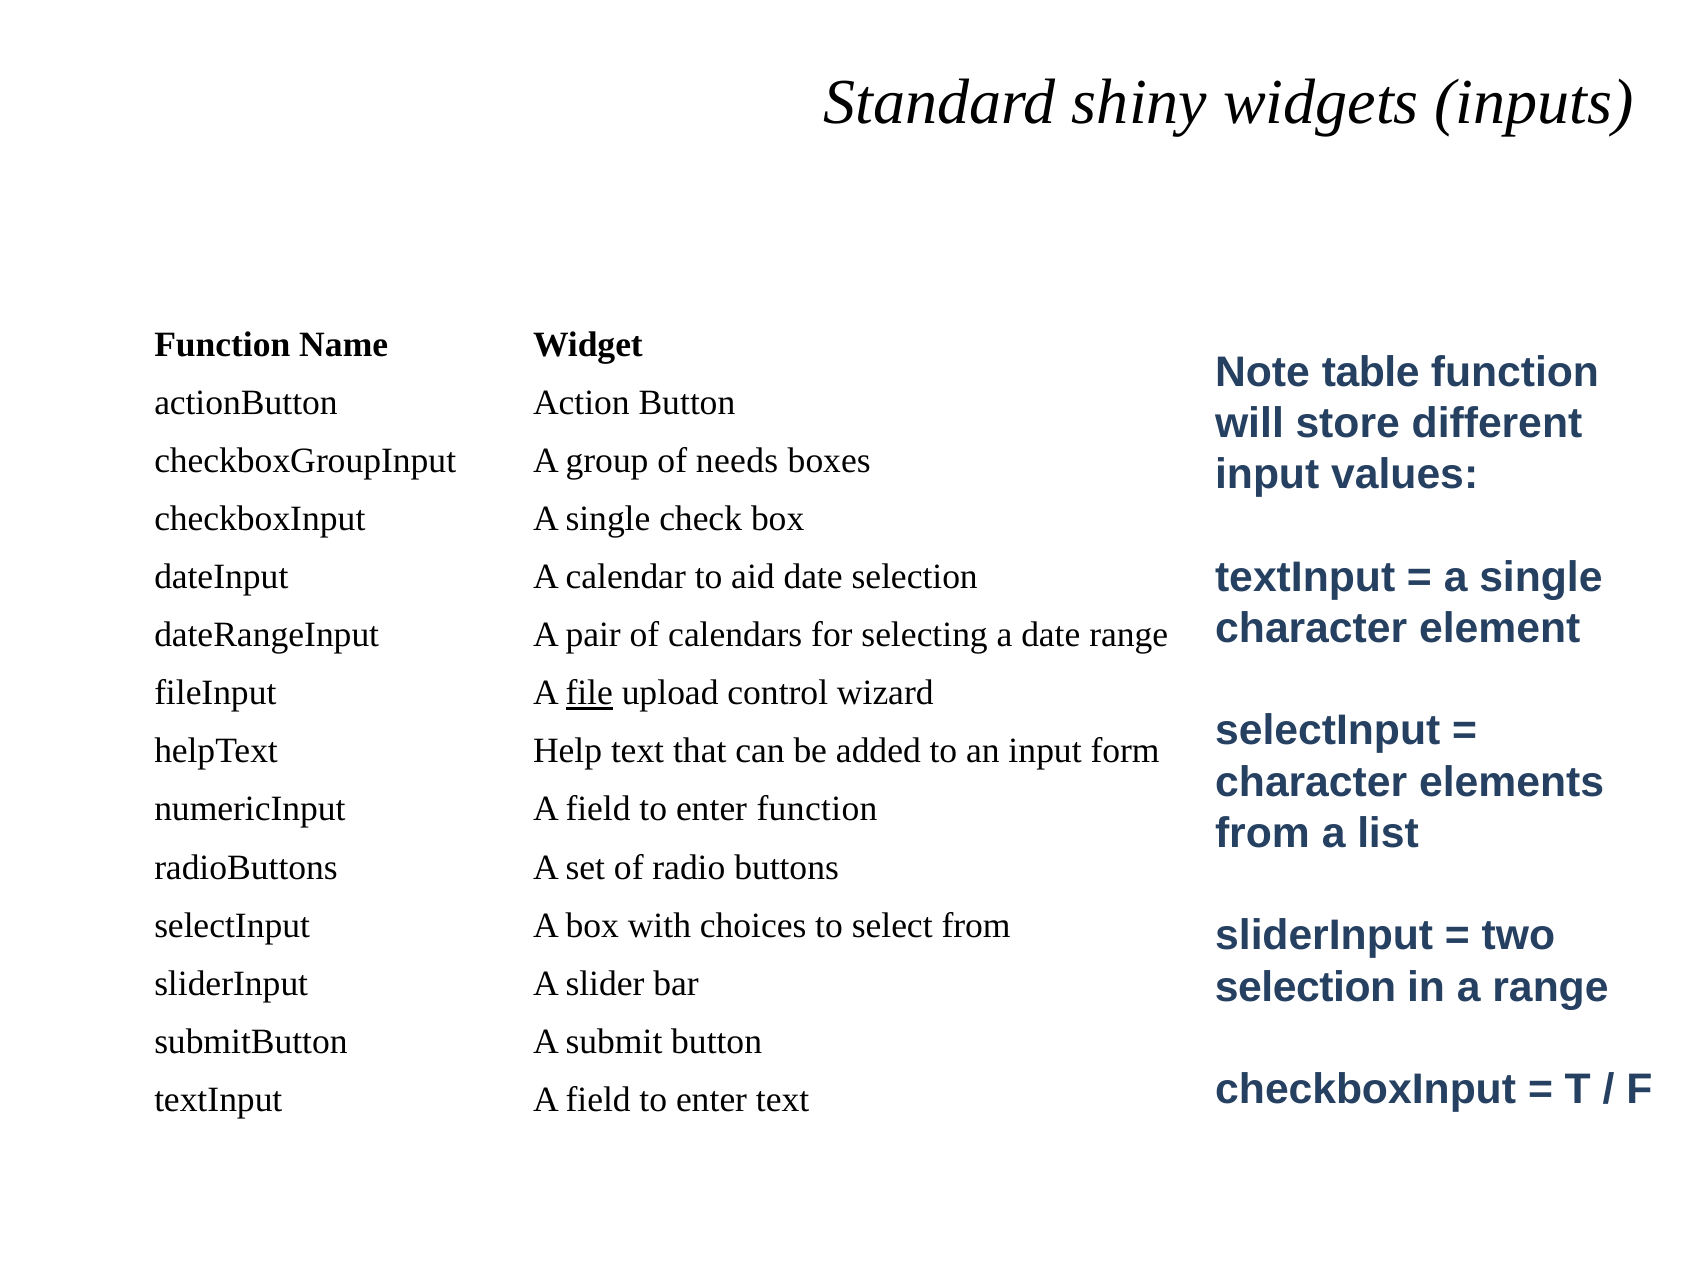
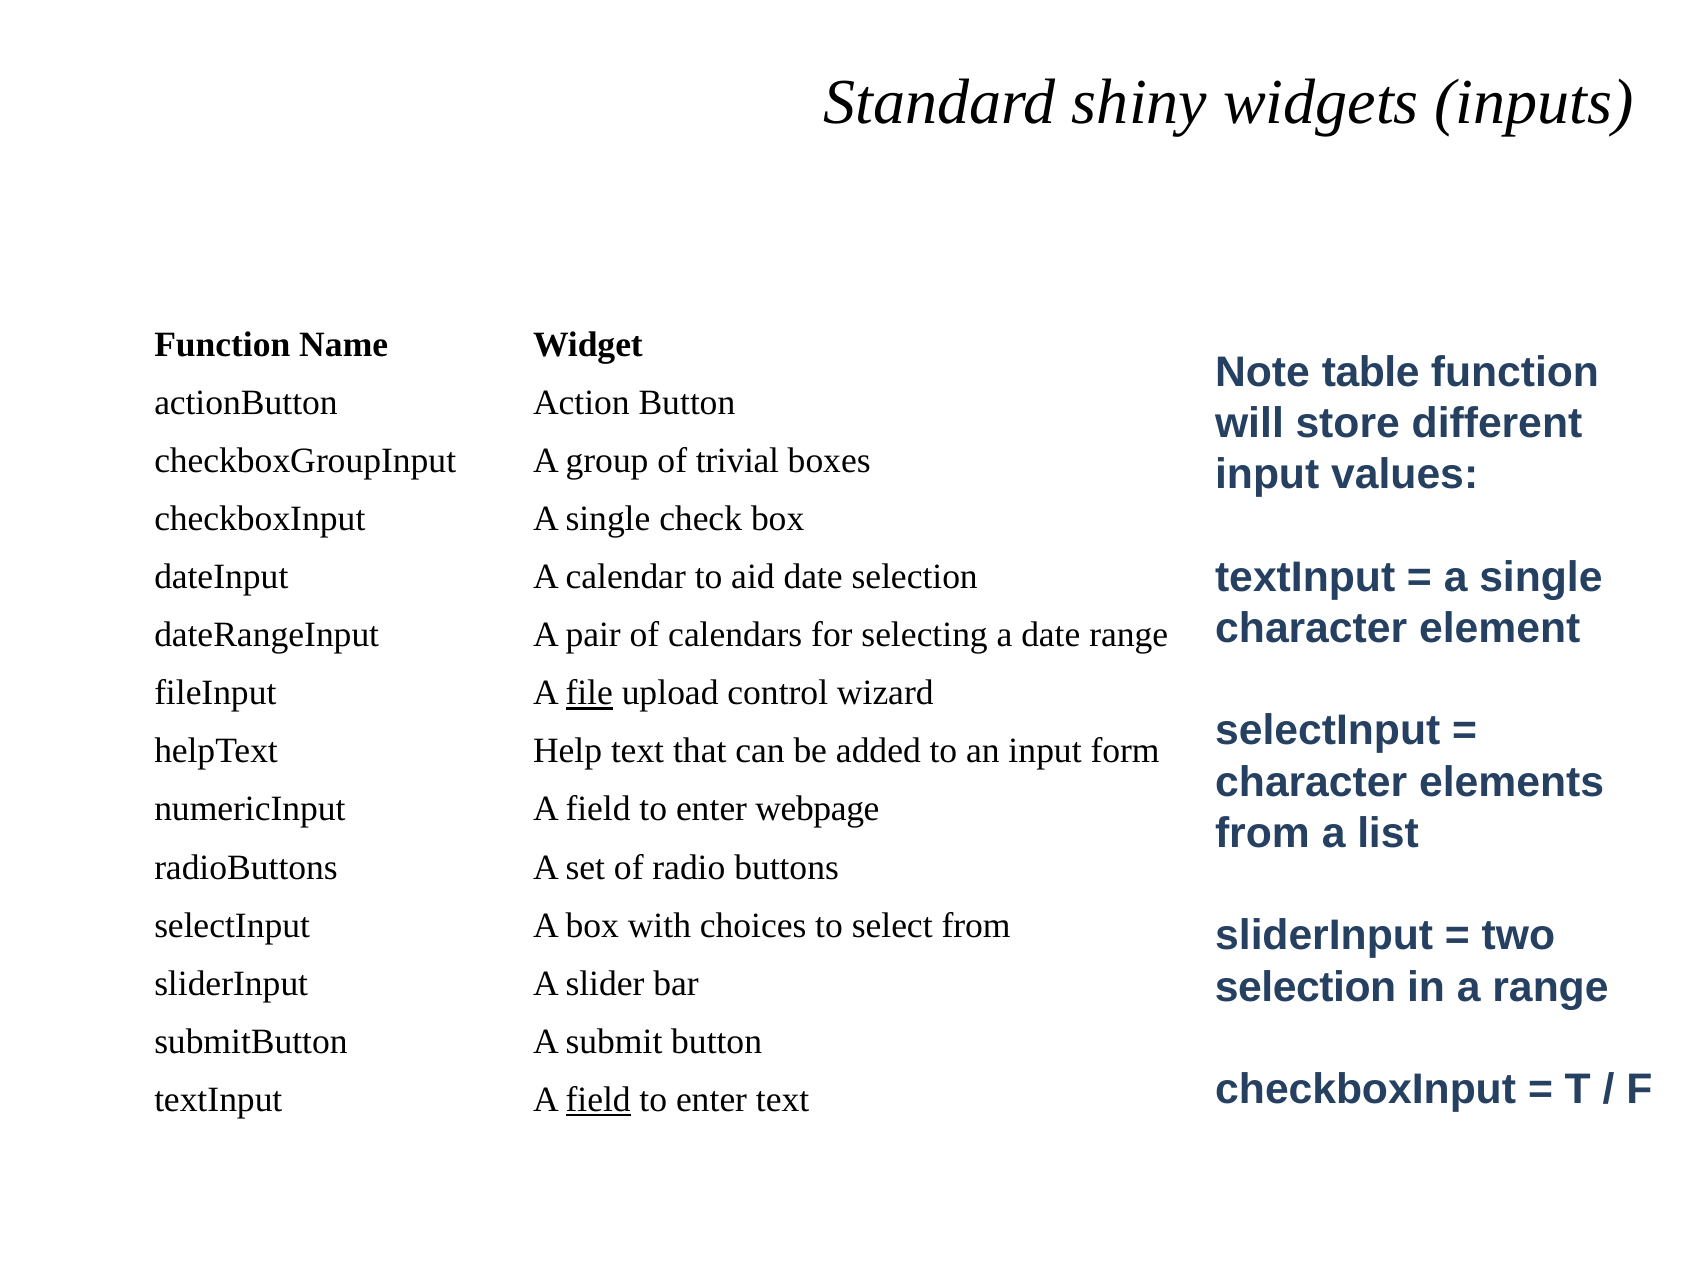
needs: needs -> trivial (737, 461)
enter function: function -> webpage (817, 809)
field underline: none -> present (598, 1099)
